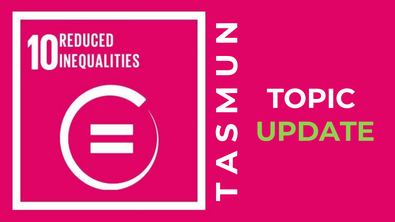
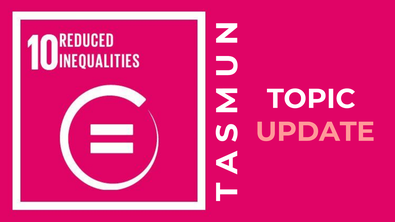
UPDATE colour: light green -> pink (315, 132)
